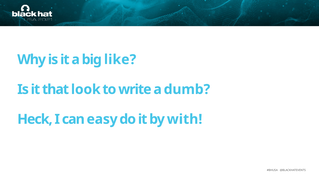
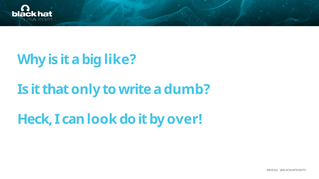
look: look -> only (86, 90)
easy: easy -> look (102, 120)
with: with -> over (185, 120)
